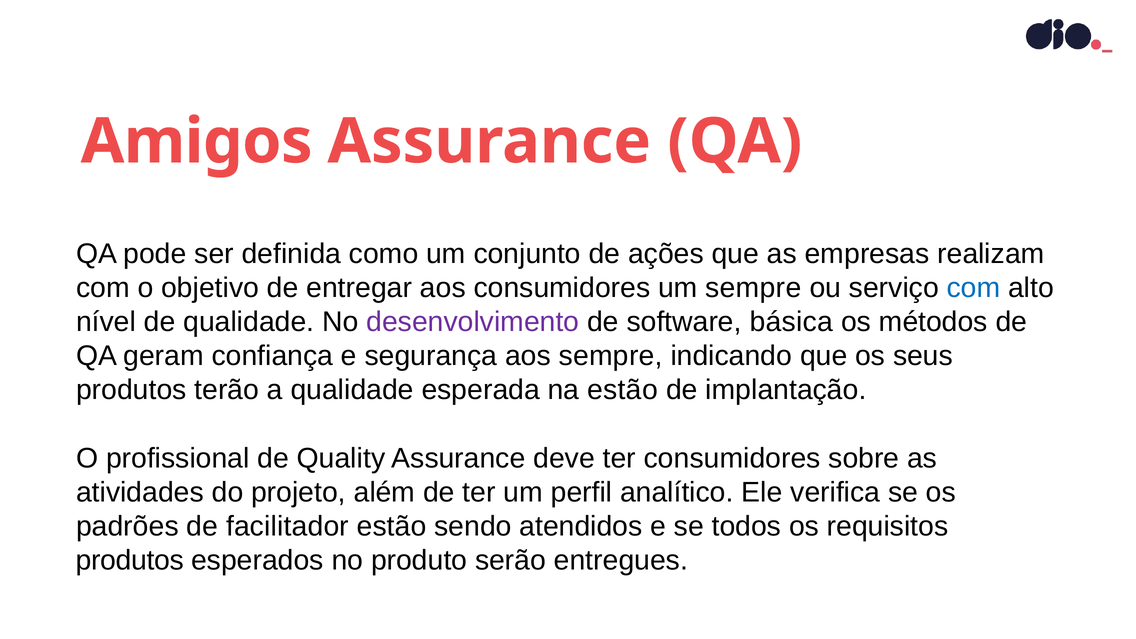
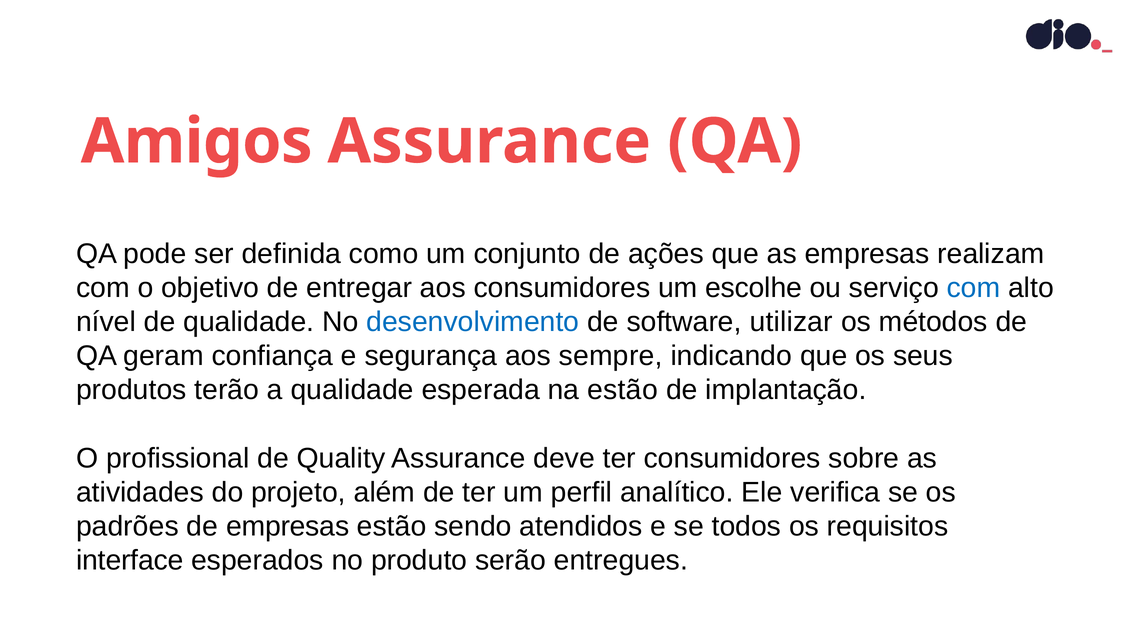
um sempre: sempre -> escolhe (754, 288)
desenvolvimento colour: purple -> blue (473, 322)
básica: básica -> utilizar (791, 322)
de facilitador: facilitador -> empresas (288, 526)
produtos: produtos -> interface (130, 561)
